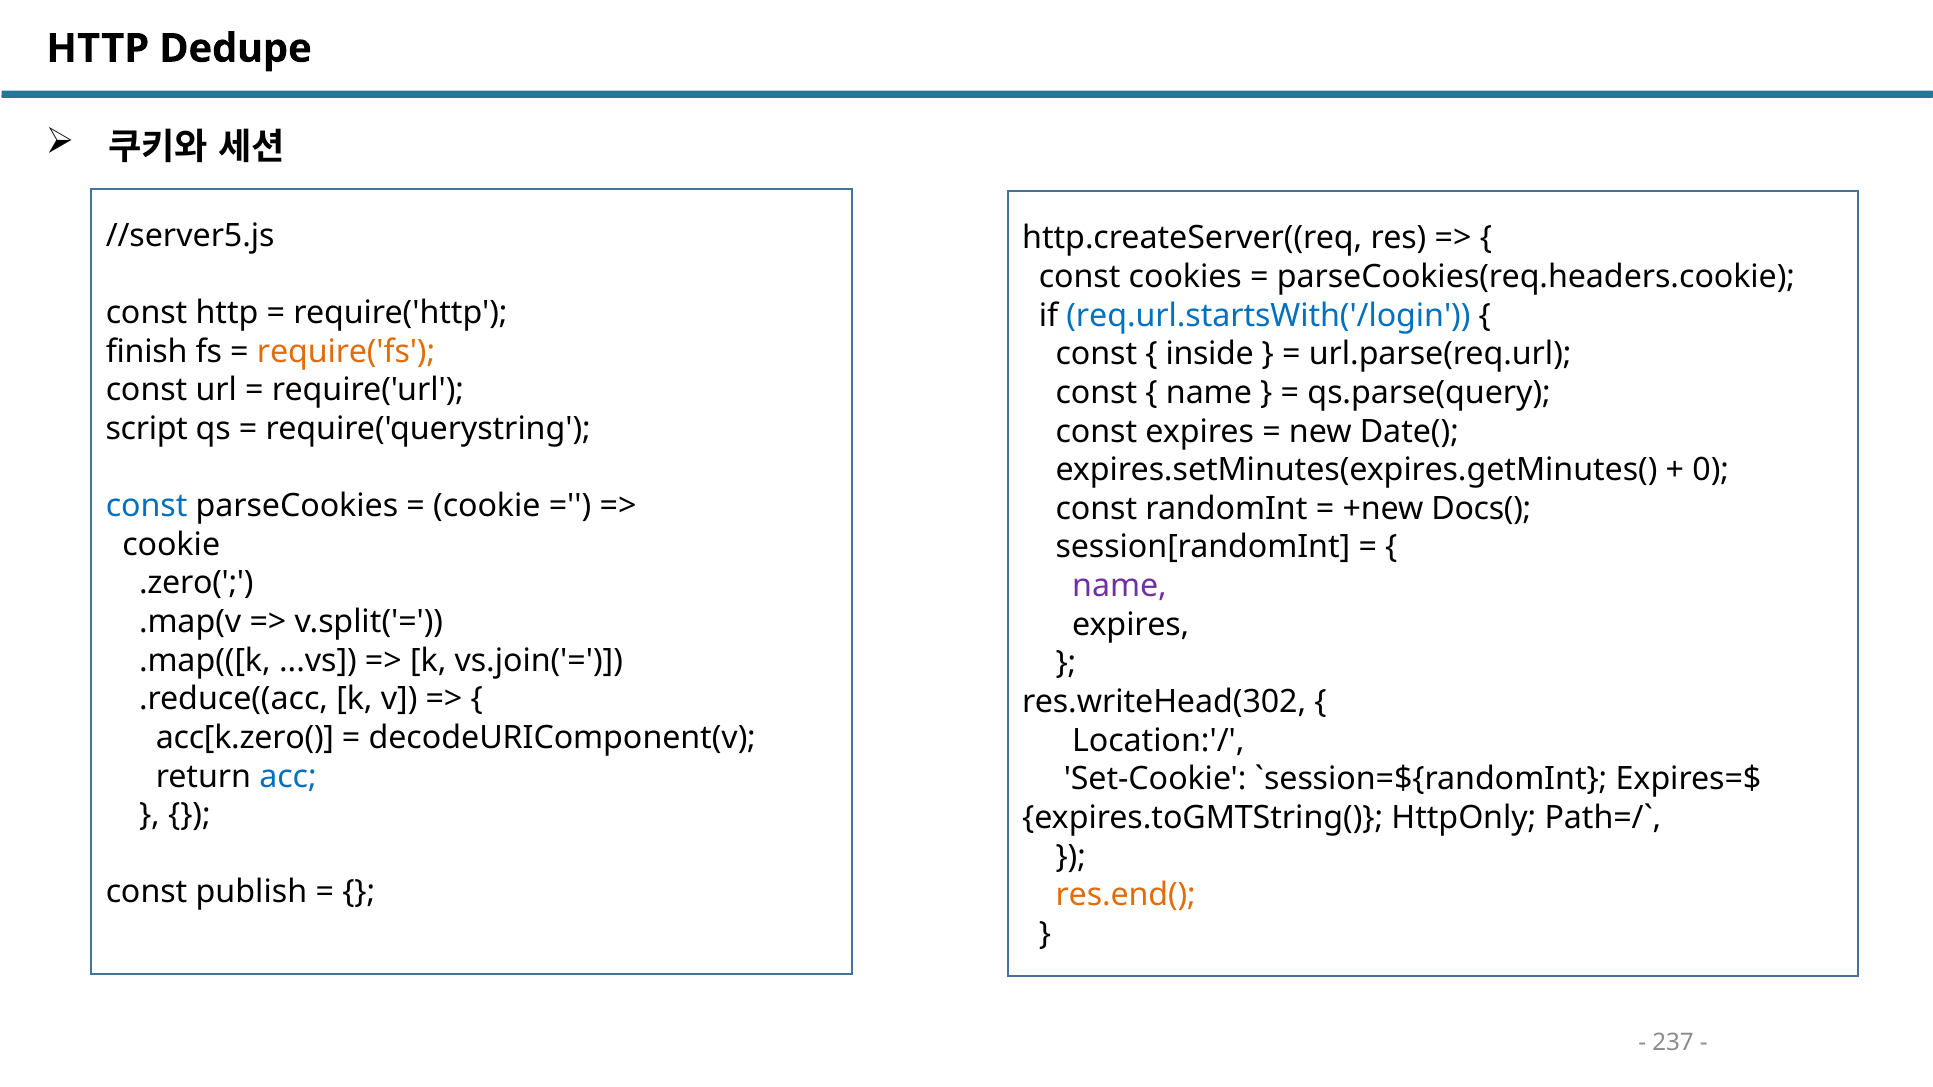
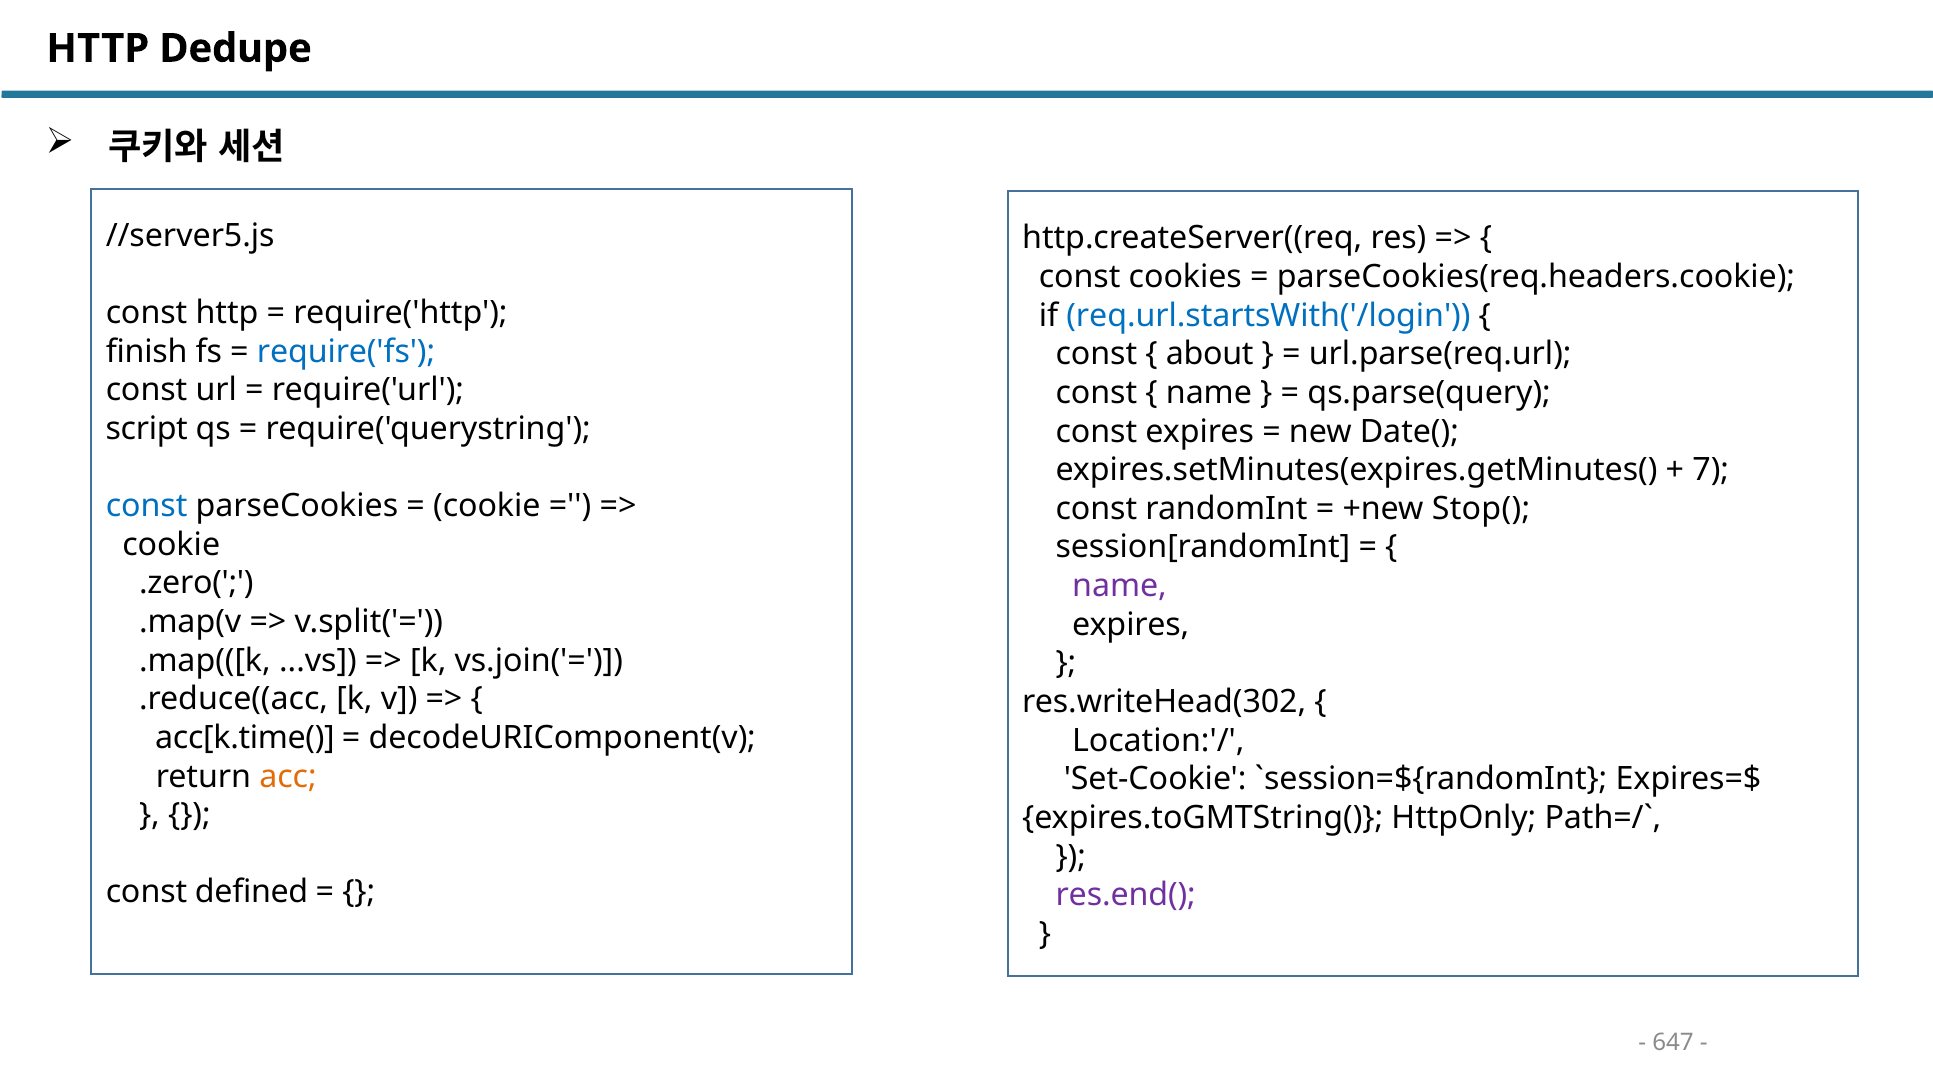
require('fs colour: orange -> blue (346, 352)
inside: inside -> about (1210, 354)
0: 0 -> 7 (1711, 470)
Docs(: Docs( -> Stop( (1481, 509)
acc[k.zero(: acc[k.zero( -> acc[k.time( (245, 738)
acc colour: blue -> orange (288, 777)
publish: publish -> defined (252, 893)
res.end( colour: orange -> purple (1126, 895)
237: 237 -> 647 (1673, 1043)
